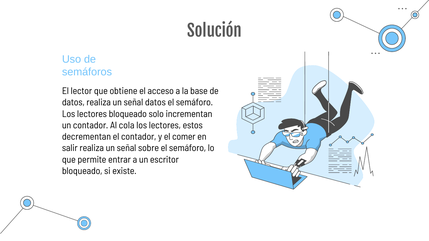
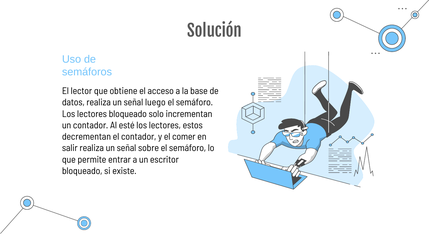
señal datos: datos -> luego (155, 103)
cola: cola -> esté (127, 126)
